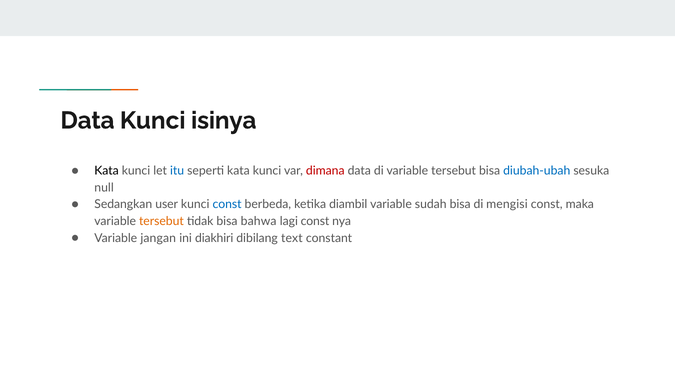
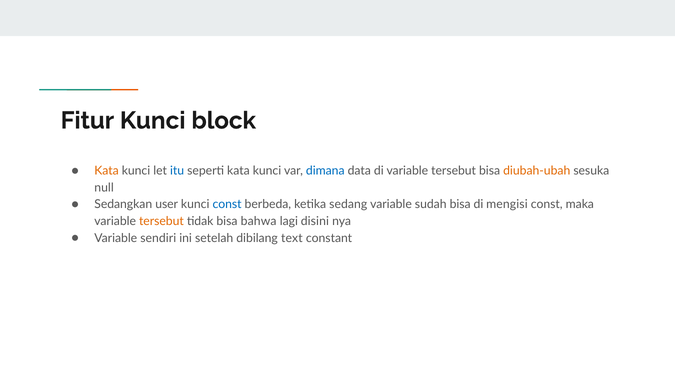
Data: Data -> Fitur (87, 120)
isinya: isinya -> block (224, 120)
Kata colour: black -> orange (107, 171)
dimana colour: red -> blue (325, 171)
diubah-ubah colour: blue -> orange (537, 171)
diambil: diambil -> sedang (348, 204)
lagi const: const -> disini (315, 221)
jangan: jangan -> sendiri (158, 238)
diakhiri: diakhiri -> setelah (214, 238)
